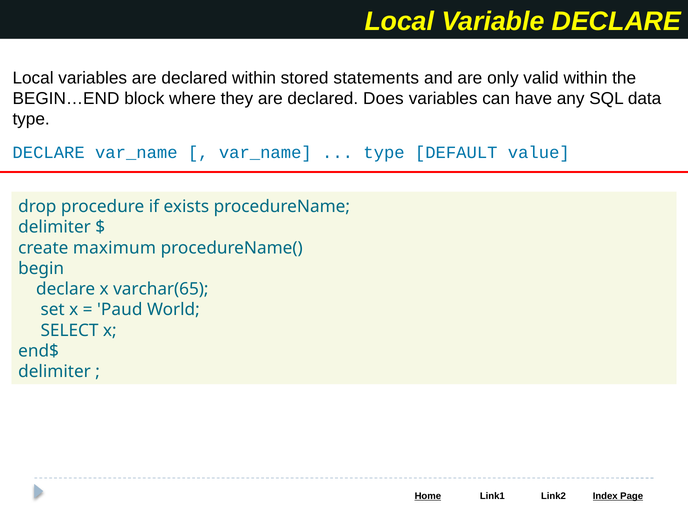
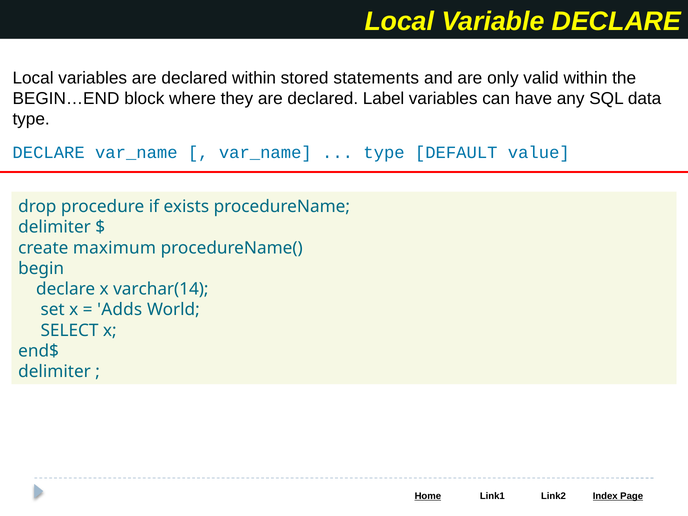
Does: Does -> Label (384, 99)
varchar(65: varchar(65 -> varchar(14 (161, 289)
Paud: Paud -> Adds (120, 310)
